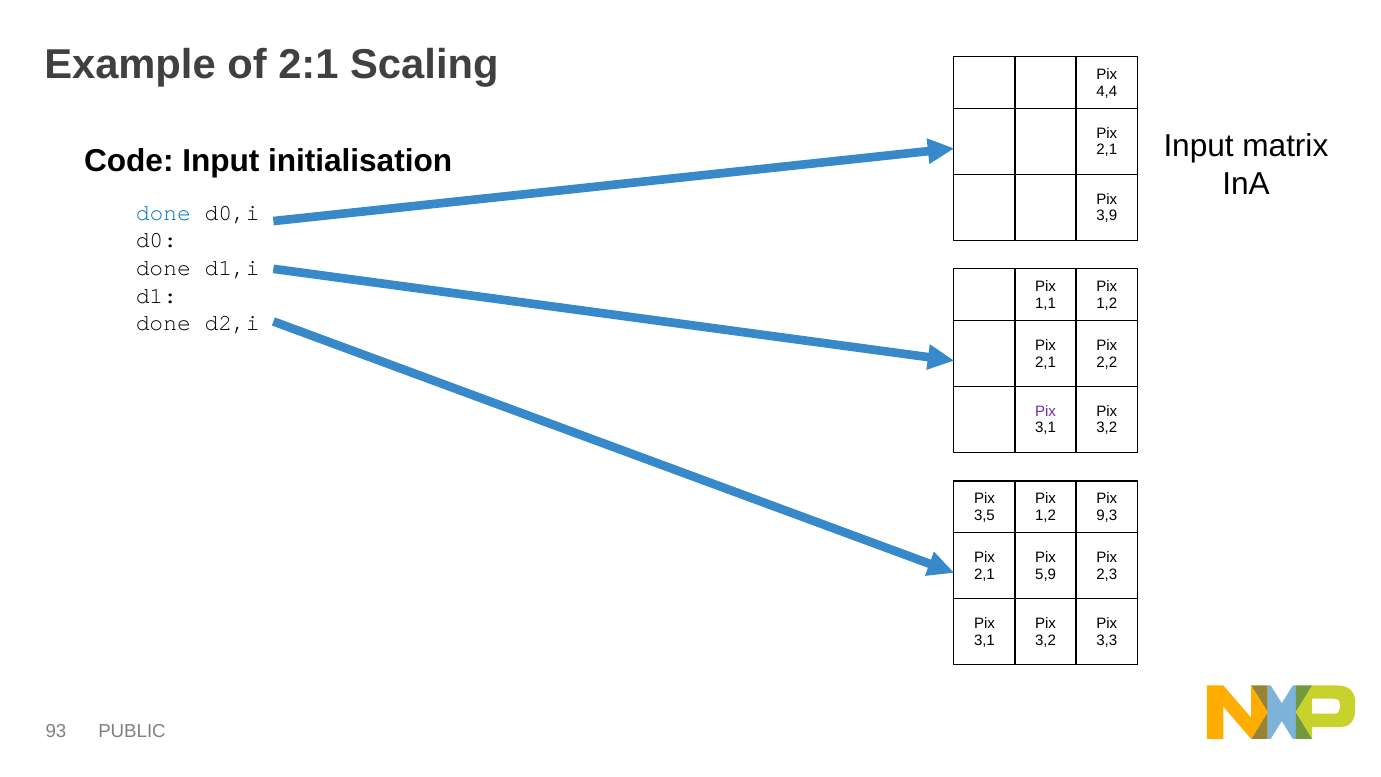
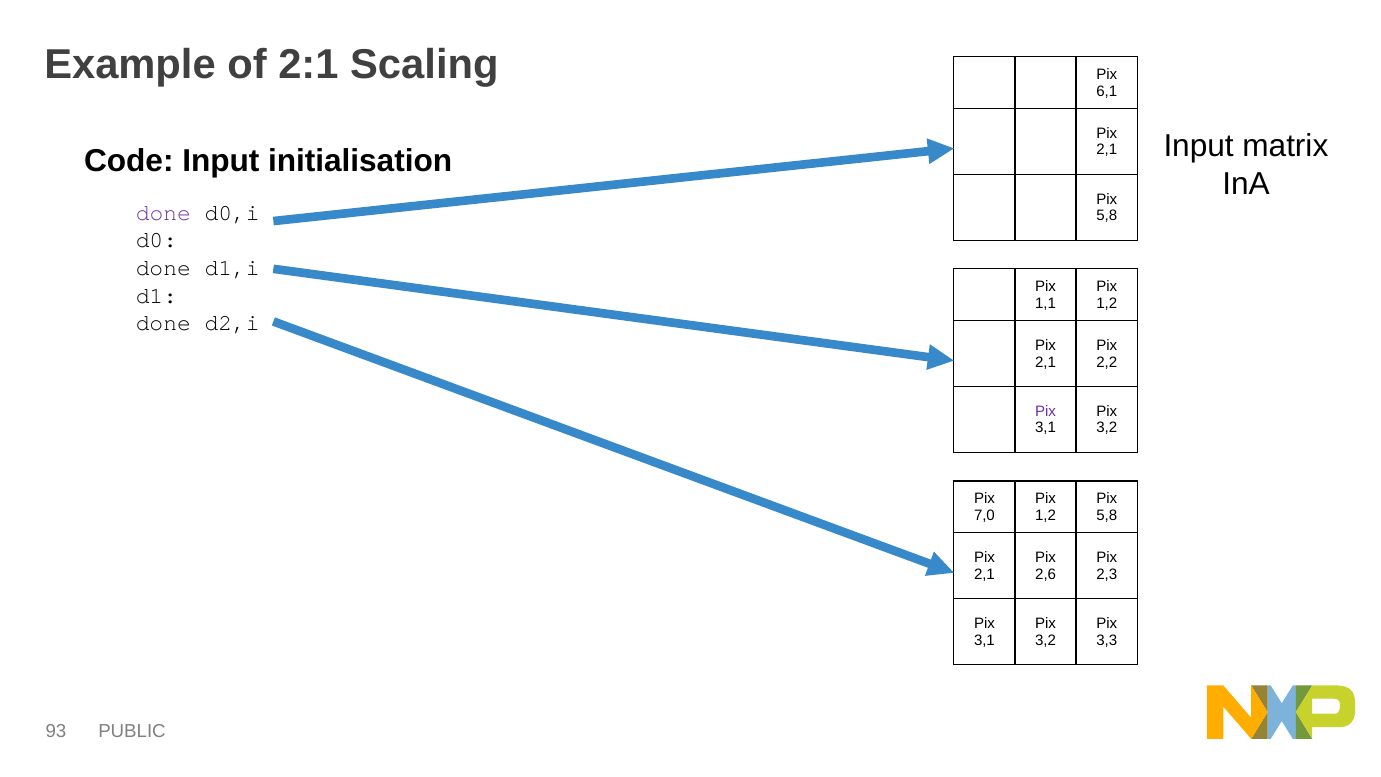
4,4: 4,4 -> 6,1 (1107, 91)
done colour: blue -> purple (163, 213)
3,9: 3,9 -> 5,8 (1107, 216)
3,5: 3,5 -> 7,0 (984, 515)
9,3: 9,3 -> 5,8 (1107, 515)
5,9: 5,9 -> 2,6 (1046, 574)
